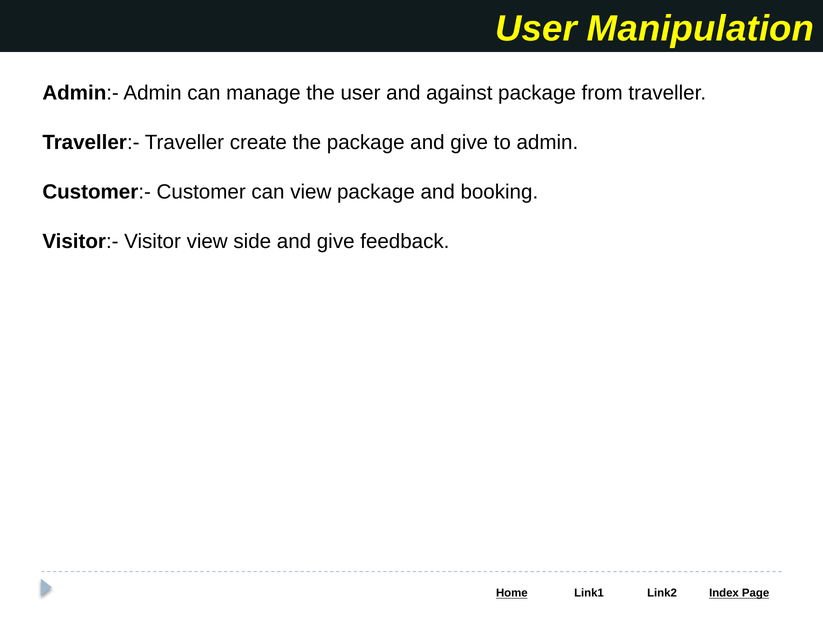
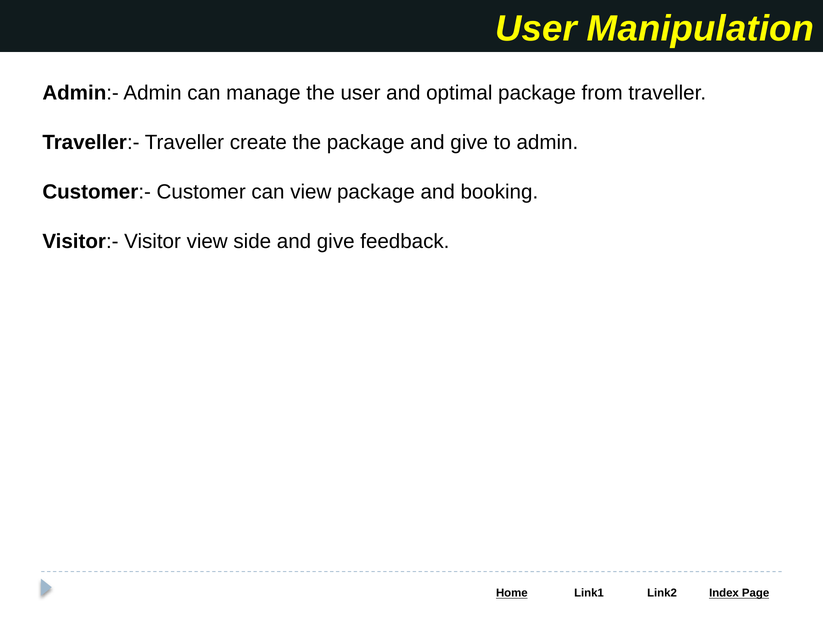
against: against -> optimal (459, 93)
